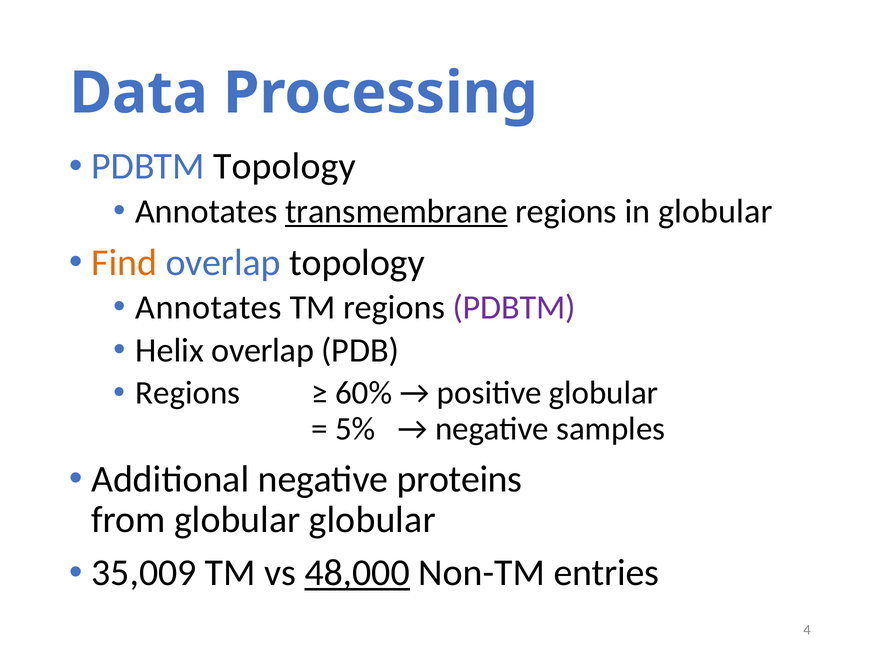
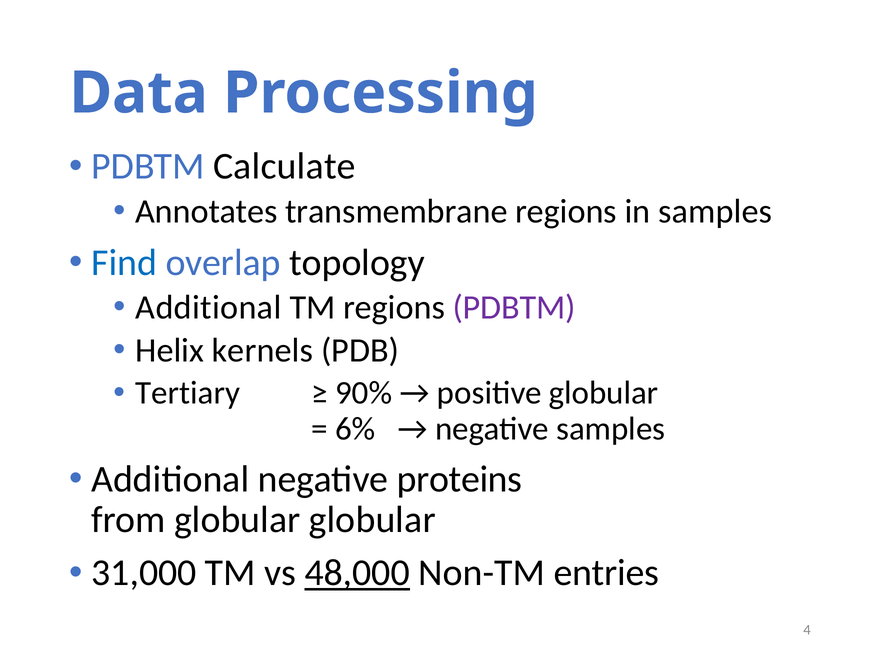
PDBTM Topology: Topology -> Calculate (284, 166)
transmembrane underline: present -> none (396, 211)
in globular: globular -> samples (715, 211)
Find colour: orange -> blue (124, 263)
Annotates: Annotates -> Additional (208, 308)
Helix overlap: overlap -> kernels (262, 351)
Regions: Regions -> Tertiary (188, 393)
60%: 60% -> 90% (364, 393)
5%: 5% -> 6% (355, 429)
35,009: 35,009 -> 31,000 (144, 573)
